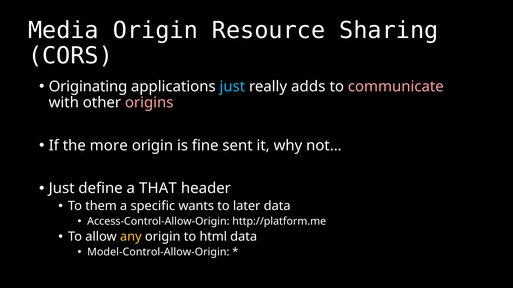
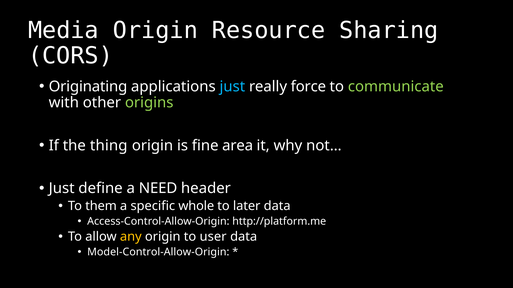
adds: adds -> force (308, 87)
communicate colour: pink -> light green (396, 87)
origins colour: pink -> light green (149, 103)
more: more -> thing (109, 146)
sent: sent -> area (238, 146)
THAT: THAT -> NEED (158, 189)
wants: wants -> whole (196, 206)
html: html -> user (213, 237)
